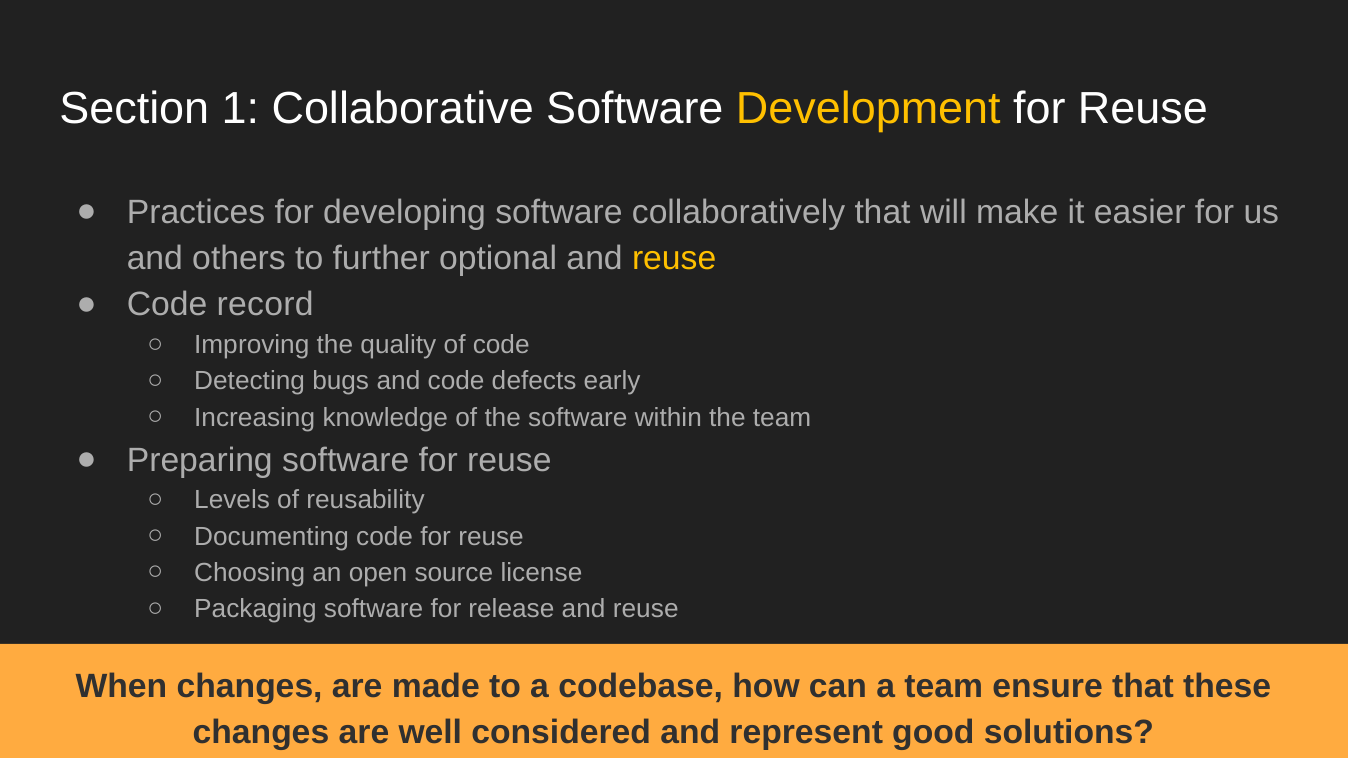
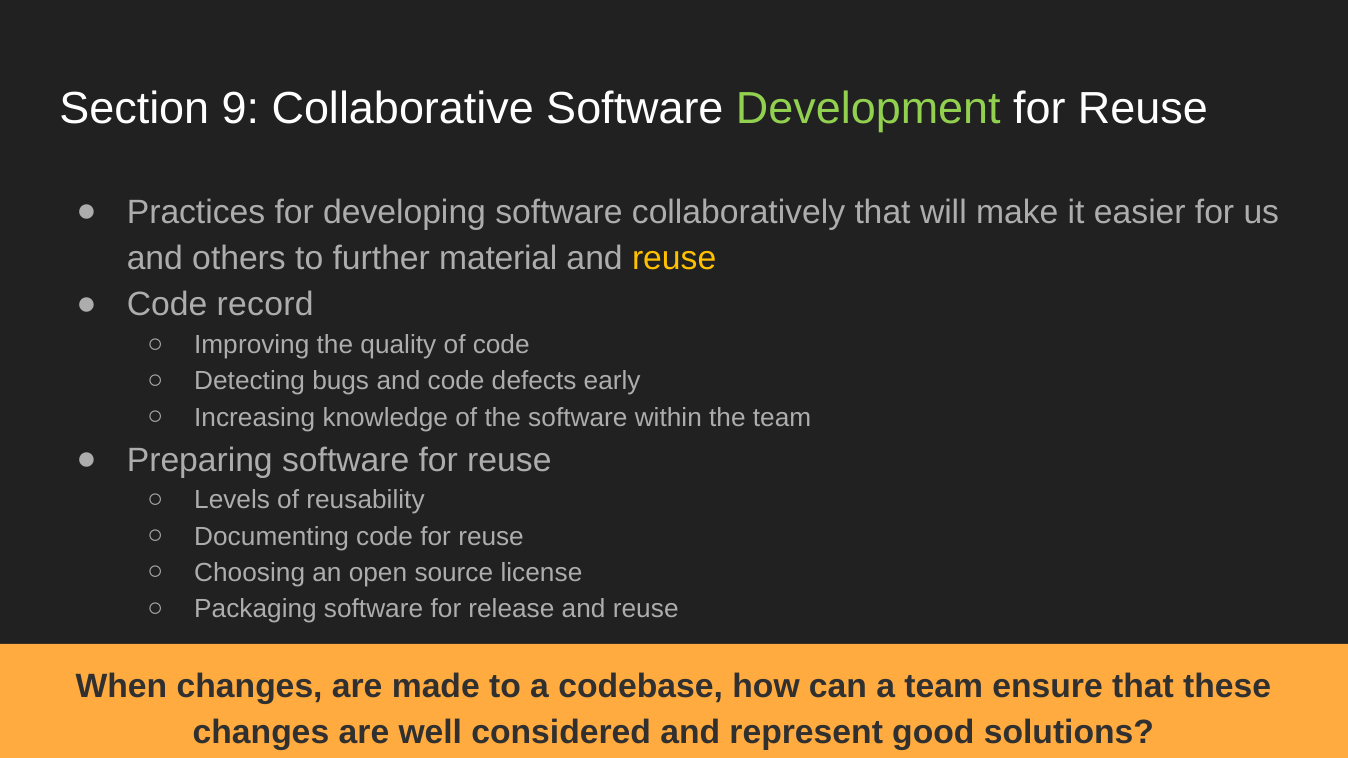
1: 1 -> 9 (240, 109)
Development colour: yellow -> light green (868, 109)
optional: optional -> material (498, 258)
